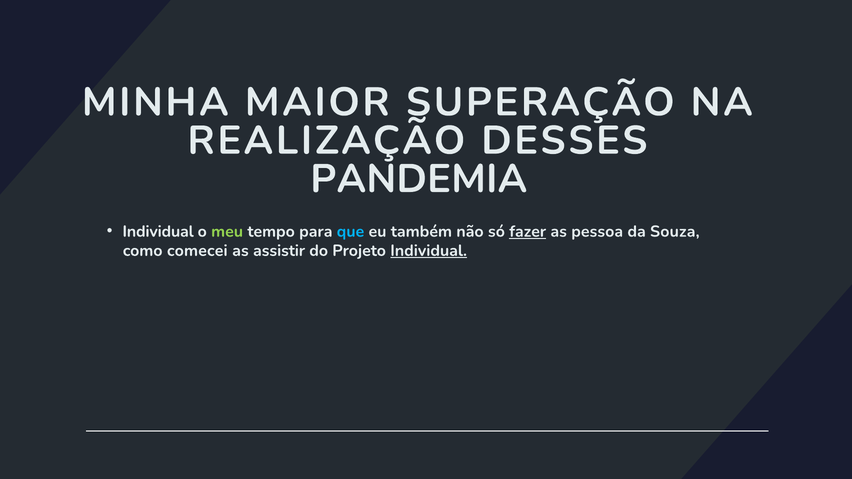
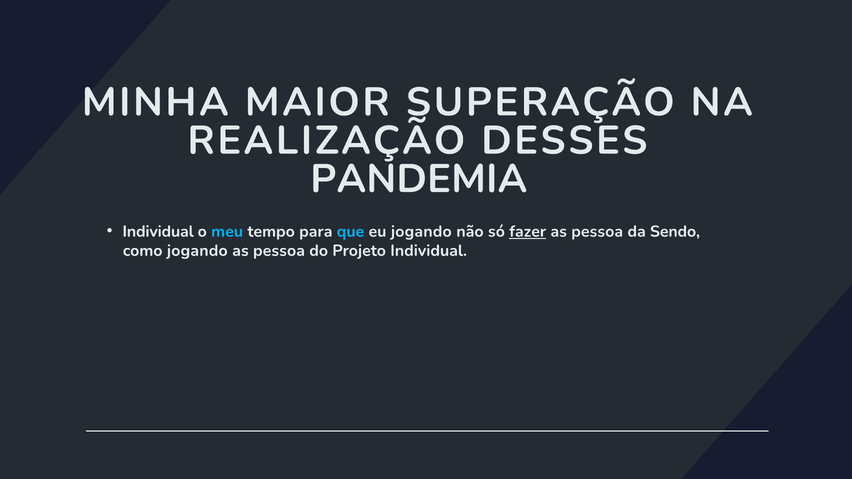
meu colour: light green -> light blue (227, 232)
eu também: também -> jogando (421, 232)
Souza: Souza -> Sendo (675, 232)
como comecei: comecei -> jogando (197, 251)
assistir: assistir -> pessoa (279, 251)
Individual underline: present -> none (429, 251)
